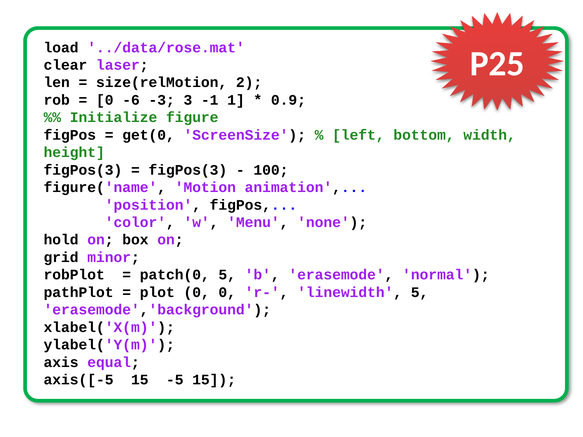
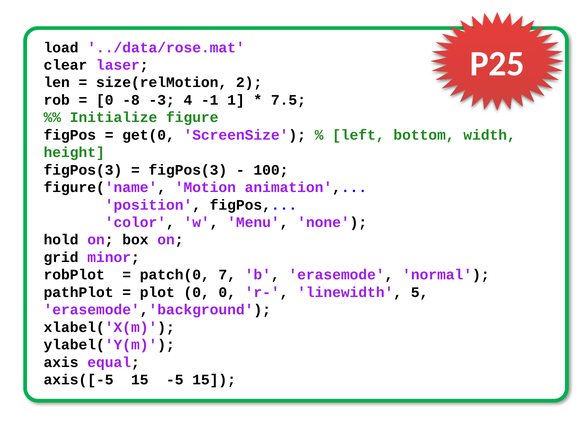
-6: -6 -> -8 (131, 100)
3: 3 -> 4 (188, 100)
0.9: 0.9 -> 7.5 (288, 100)
patch(0 5: 5 -> 7 (227, 275)
